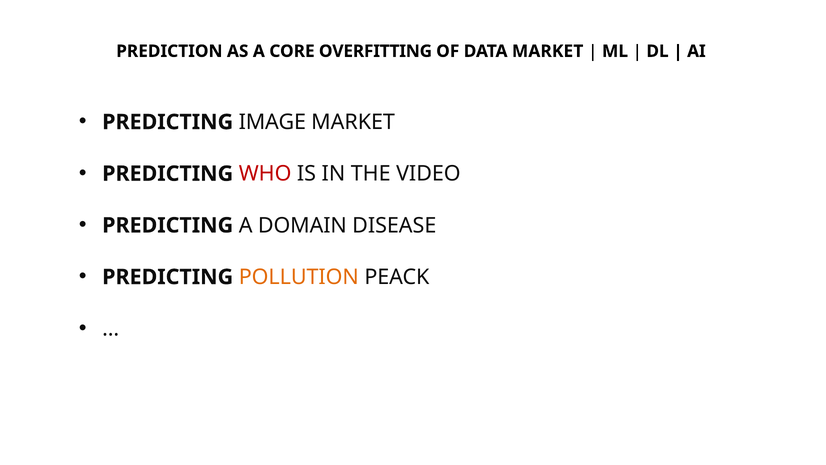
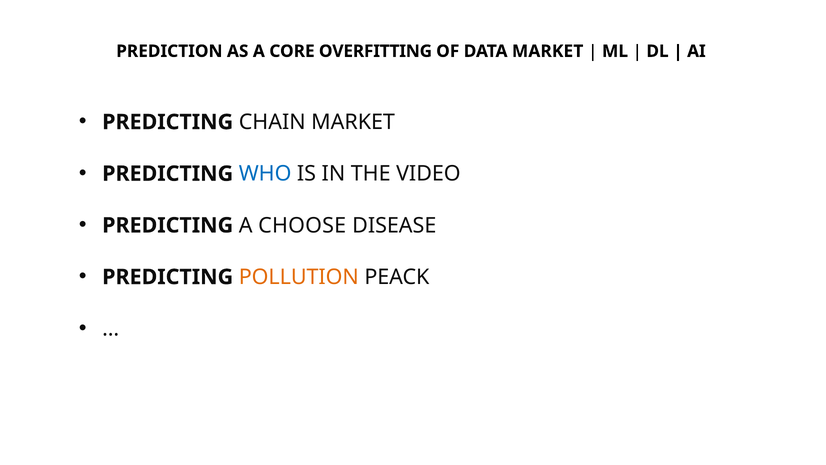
IMAGE: IMAGE -> CHAIN (272, 122)
WHO colour: red -> blue (265, 174)
DOMAIN: DOMAIN -> CHOOSE (302, 225)
